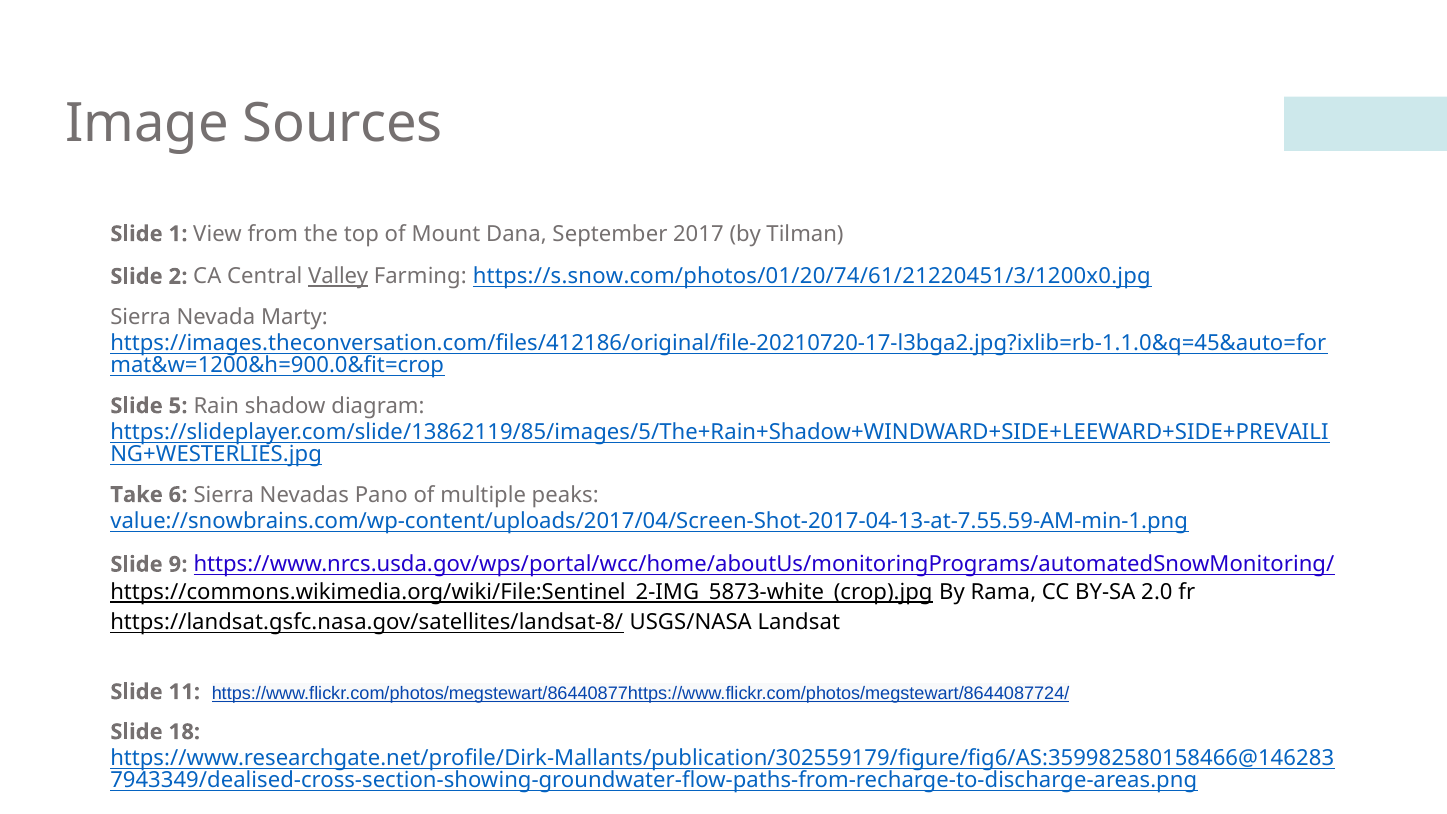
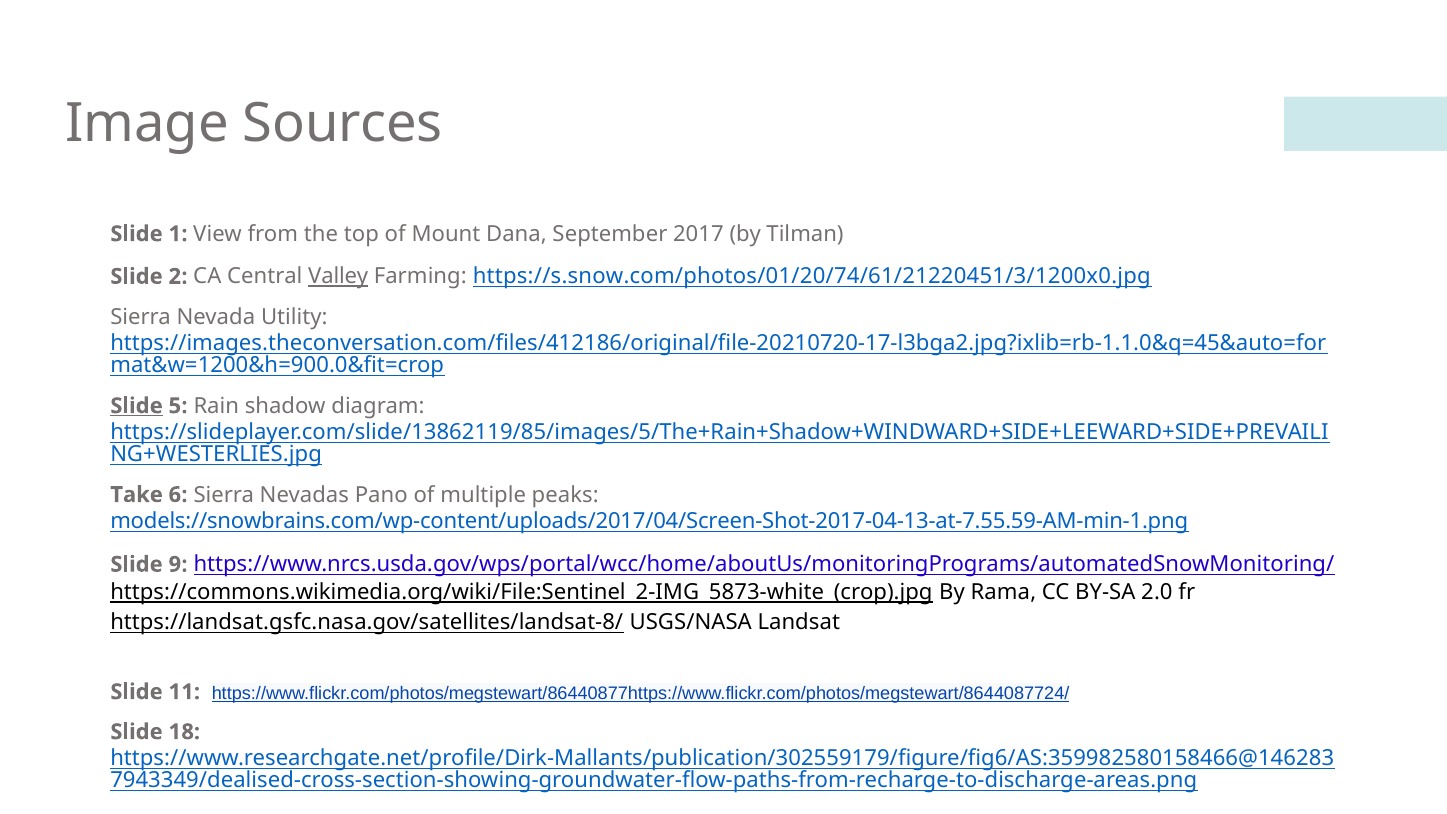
Marty: Marty -> Utility (294, 317)
Slide underline: none -> present (137, 406)
value://snowbrains.com/wp-content/uploads/2017/04/Screen-Shot-2017-04-13-at-7.55.59-AM-min-1.png: value://snowbrains.com/wp-content/uploads/2017/04/Screen-Shot-2017-04-13-at-7.55.59-AM-min-1.png -> models://snowbrains.com/wp-content/uploads/2017/04/Screen-Shot-2017-04-13-at-7.55.59-AM-min-1.png (649, 521)
